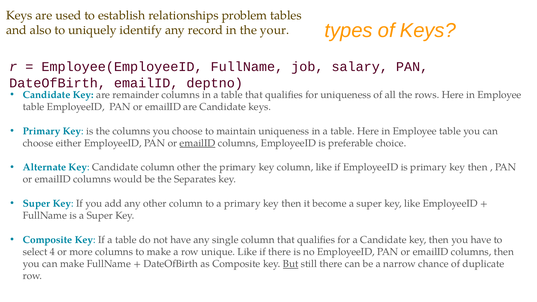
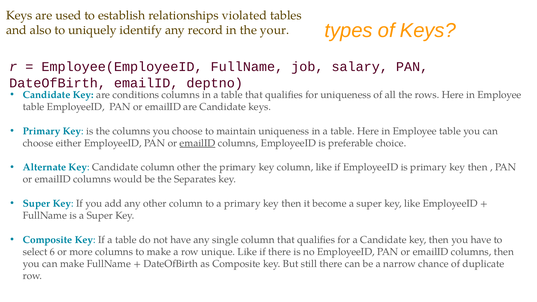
problem: problem -> violated (244, 15)
remainder: remainder -> conditions (136, 95)
4: 4 -> 6 (52, 252)
But underline: present -> none (291, 264)
